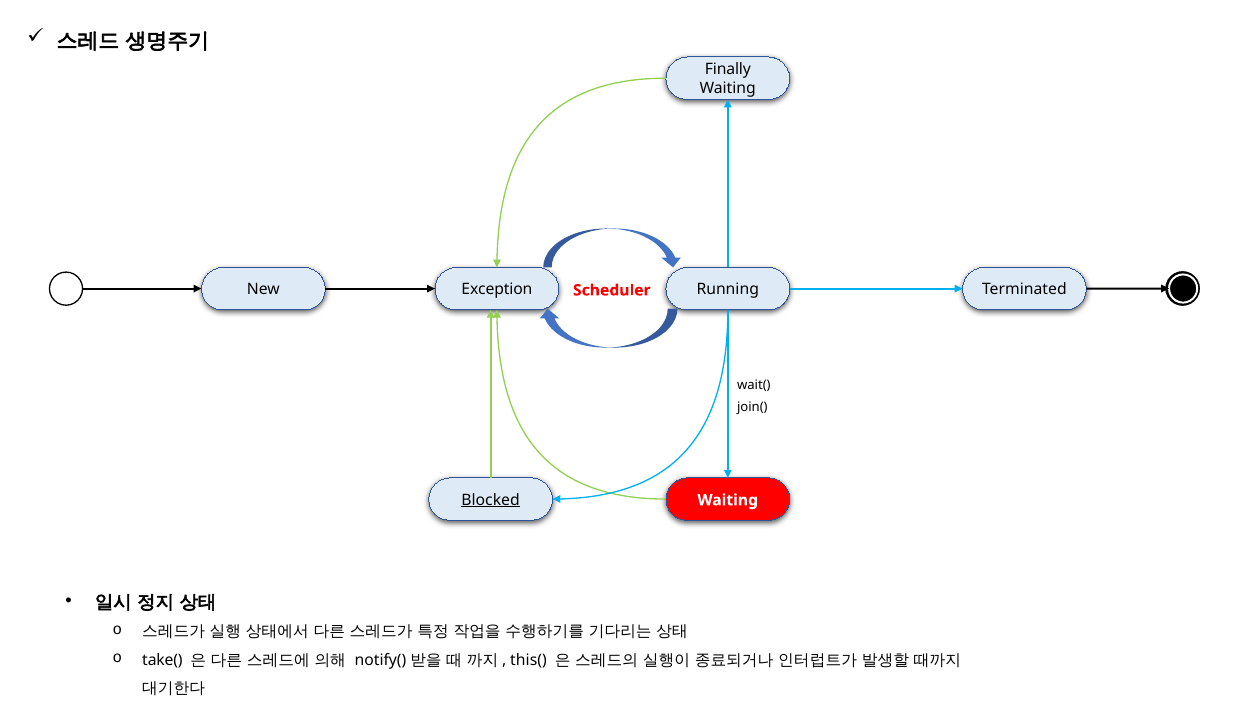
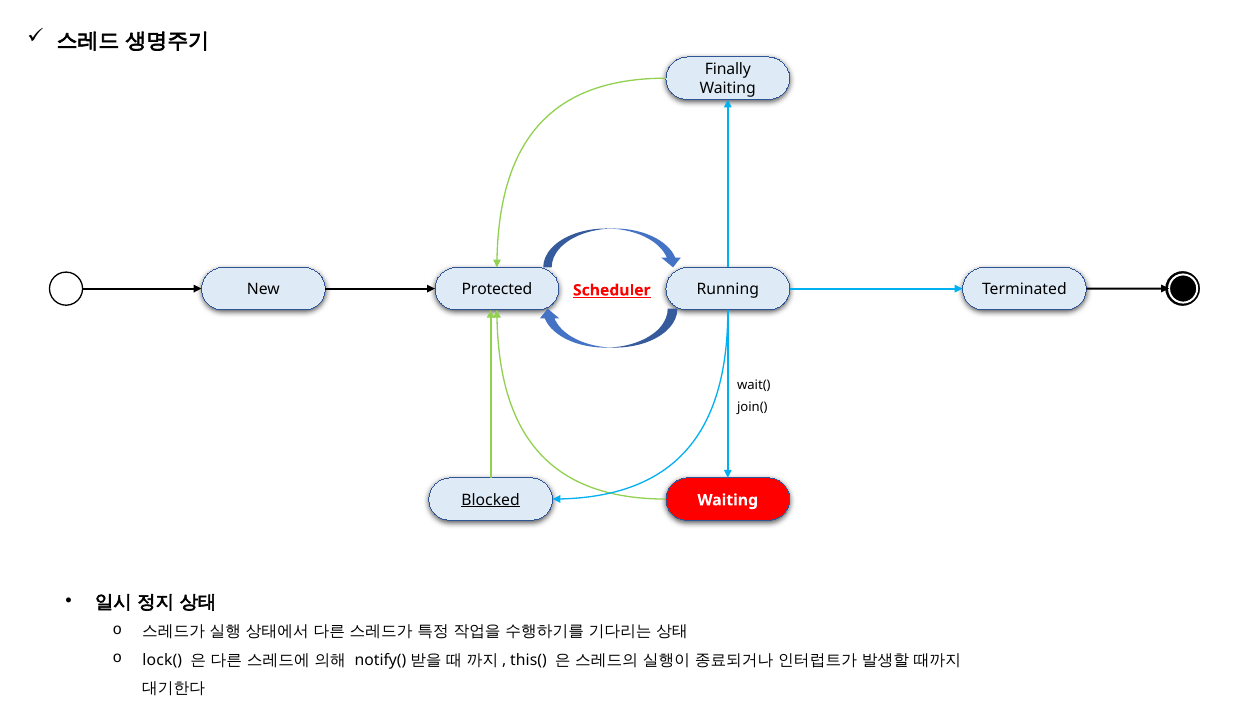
Exception: Exception -> Protected (497, 290)
Scheduler underline: none -> present (612, 290)
take(: take( -> lock( (162, 660)
